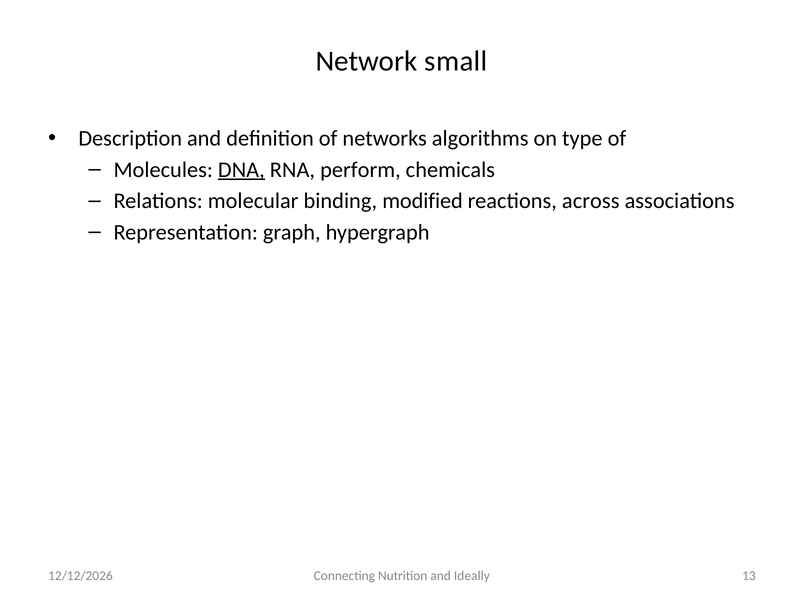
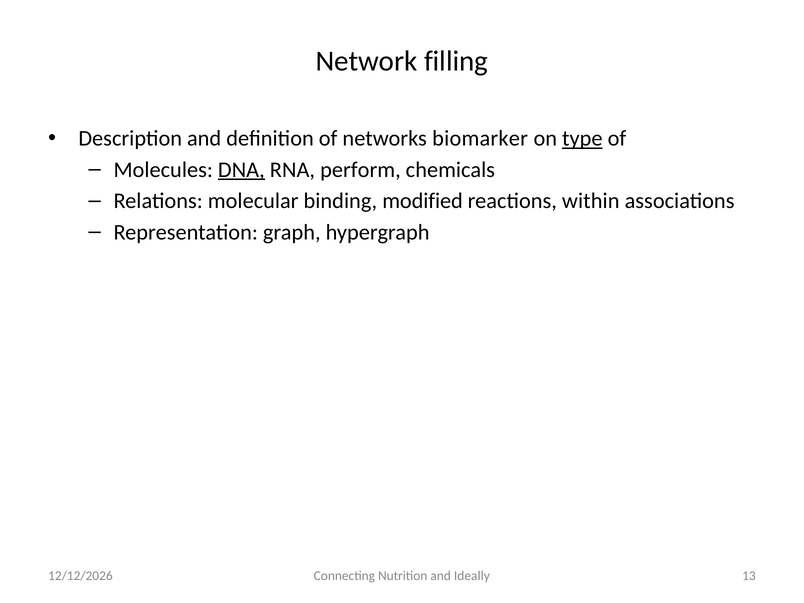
small: small -> filling (456, 61)
algorithms: algorithms -> biomarker (480, 138)
type underline: none -> present (582, 138)
across: across -> within (591, 201)
